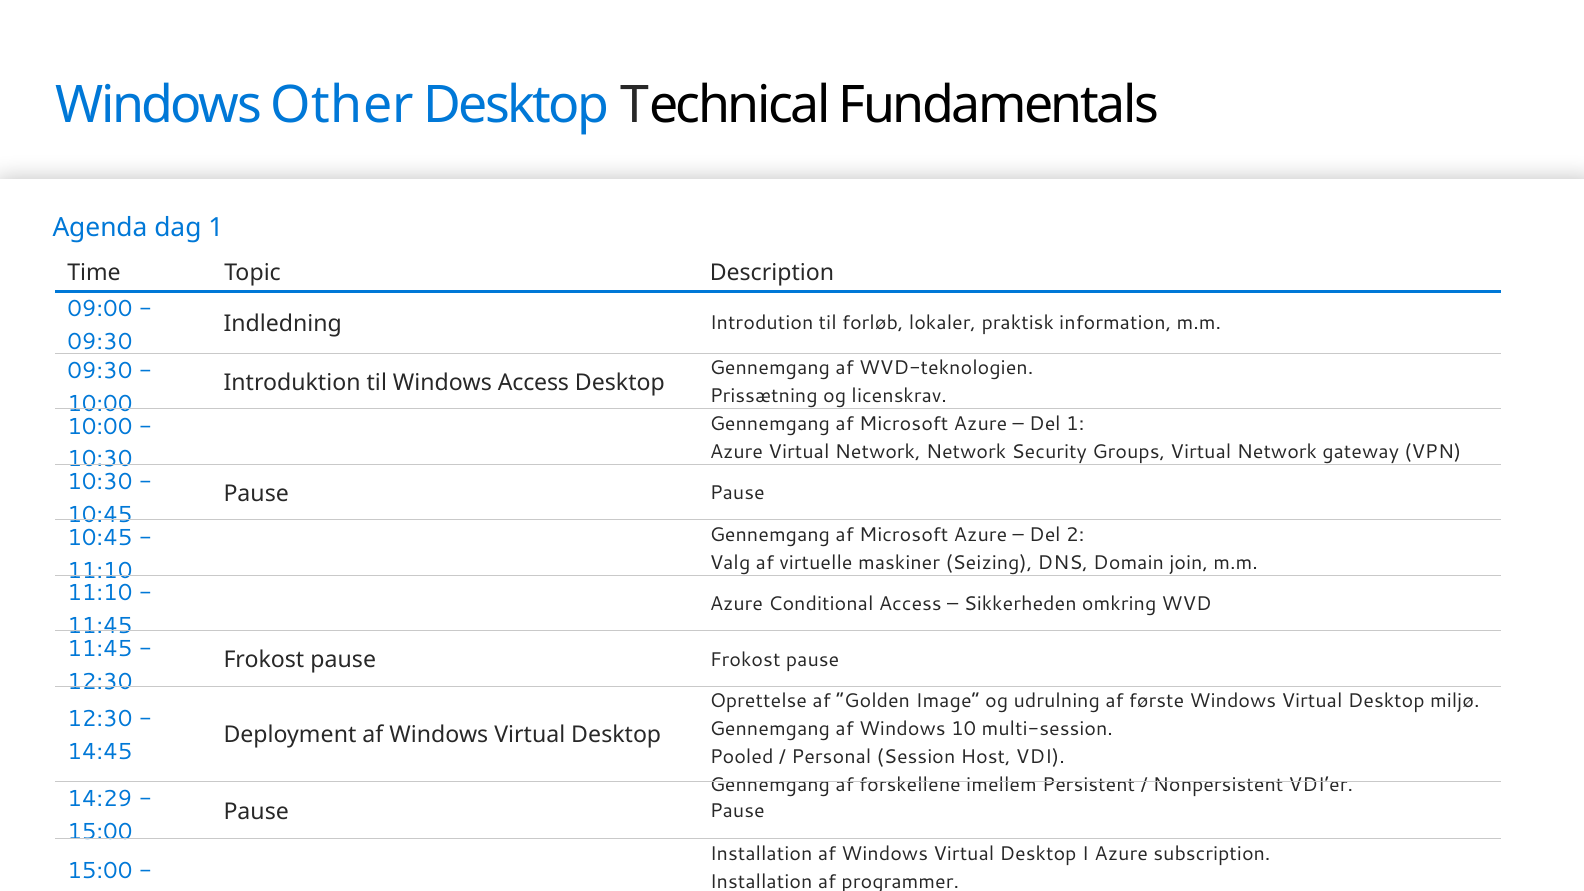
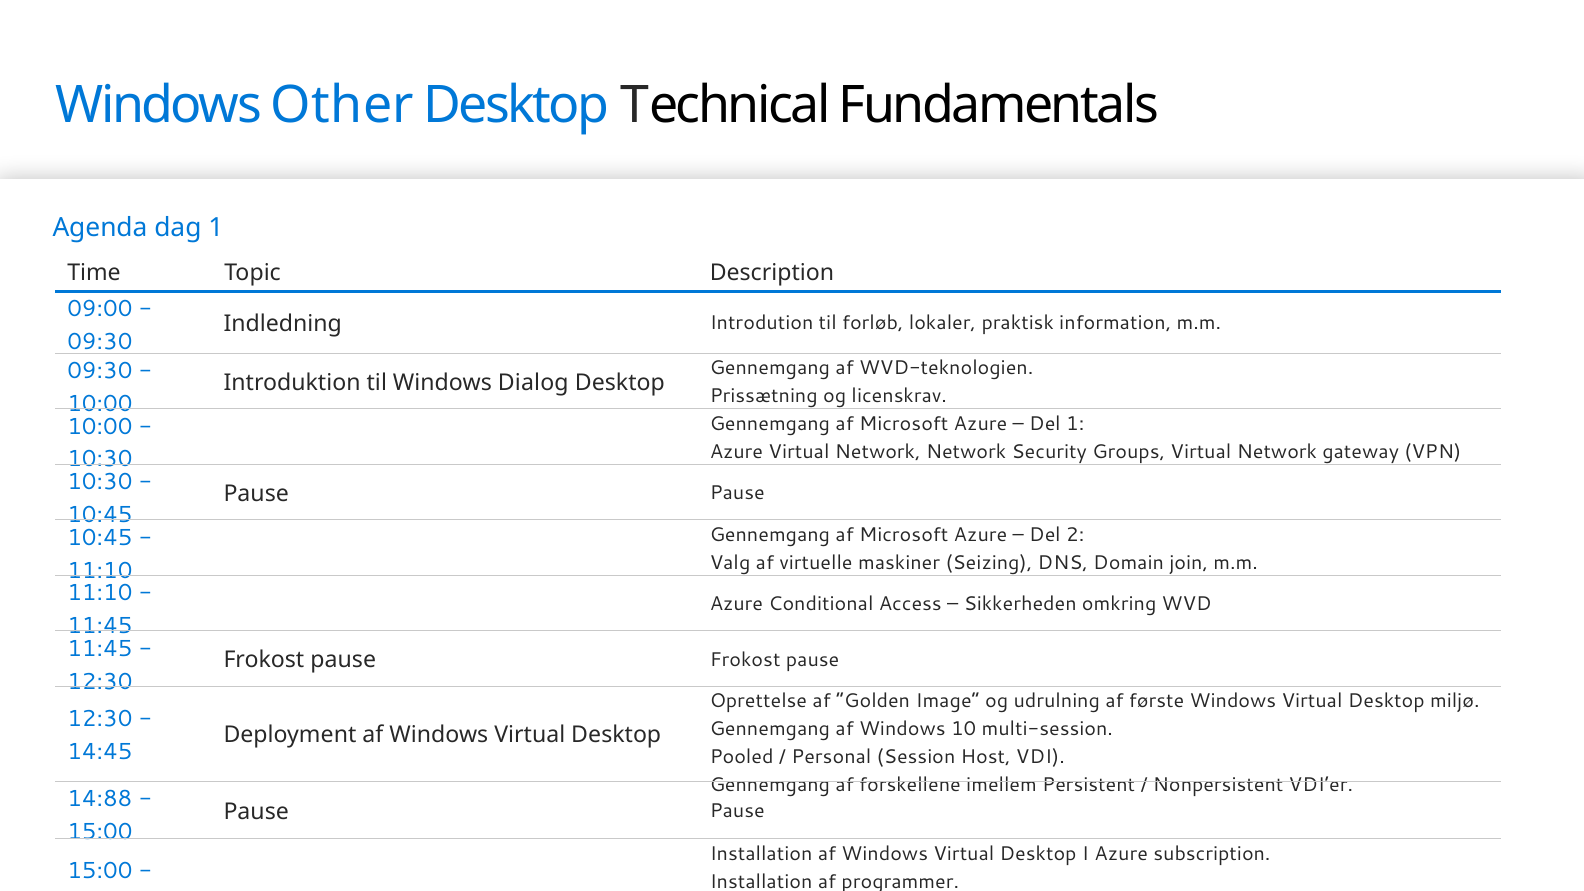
Windows Access: Access -> Dialog (533, 382)
14:29: 14:29 -> 14:88 (100, 799)
